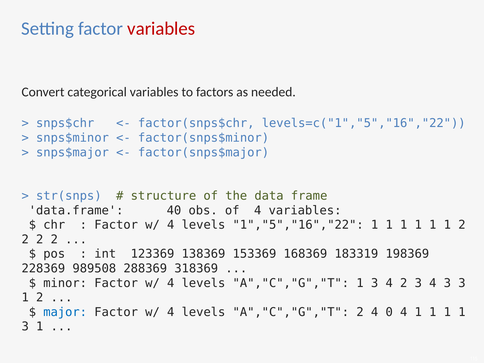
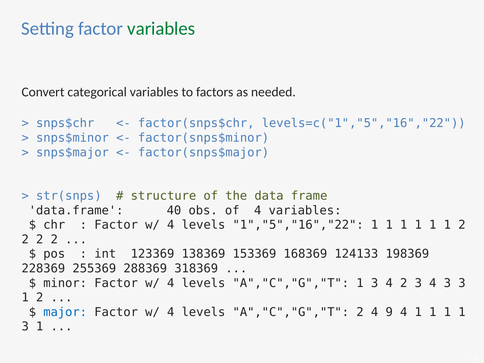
variables colour: red -> green (161, 28)
183319: 183319 -> 124133 (356, 254)
989508: 989508 -> 255369 (94, 269)
0: 0 -> 9 (389, 312)
